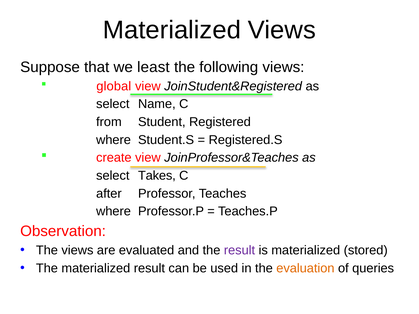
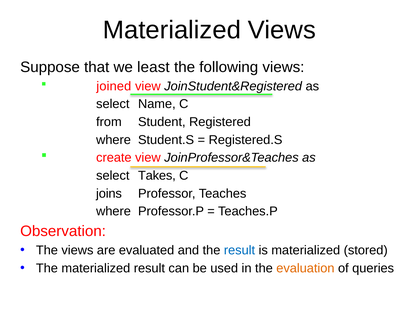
global: global -> joined (114, 86)
after: after -> joins (109, 194)
result colour: purple -> blue (239, 251)
